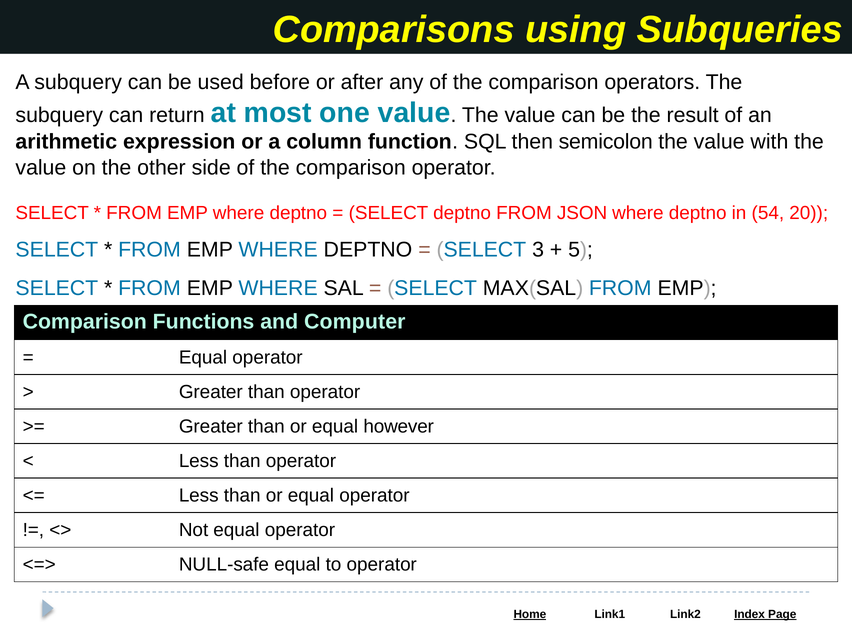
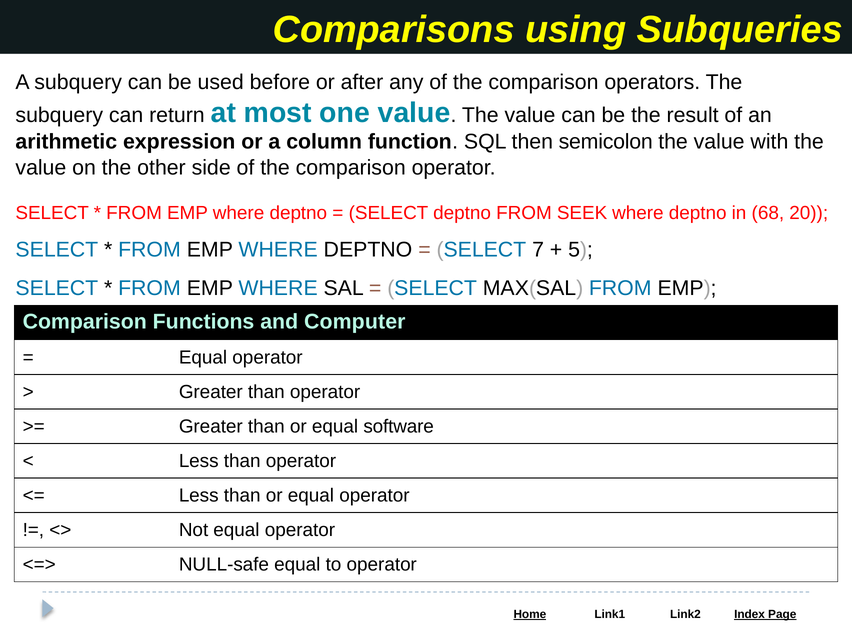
JSON: JSON -> SEEK (582, 213)
54: 54 -> 68 (768, 213)
3: 3 -> 7 (538, 250)
however: however -> software (399, 426)
